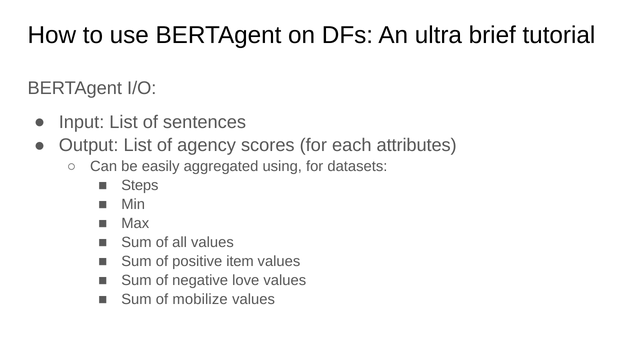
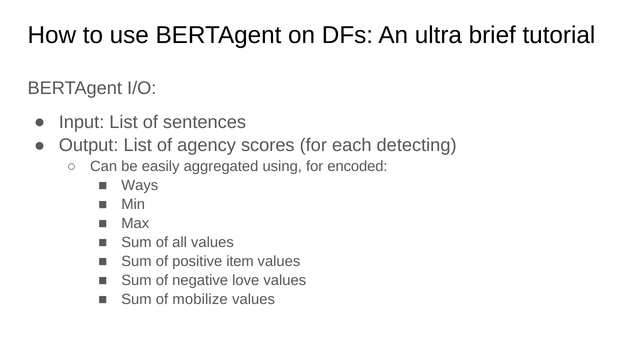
attributes: attributes -> detecting (417, 145)
datasets: datasets -> encoded (357, 166)
Steps: Steps -> Ways (140, 185)
